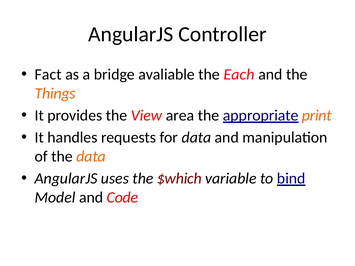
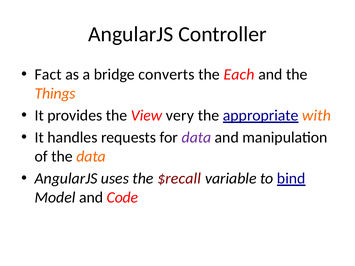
avaliable: avaliable -> converts (166, 74)
area: area -> very (180, 116)
print: print -> with (317, 116)
data colour: black -> purple (196, 138)
$which: $which -> $recall (179, 179)
